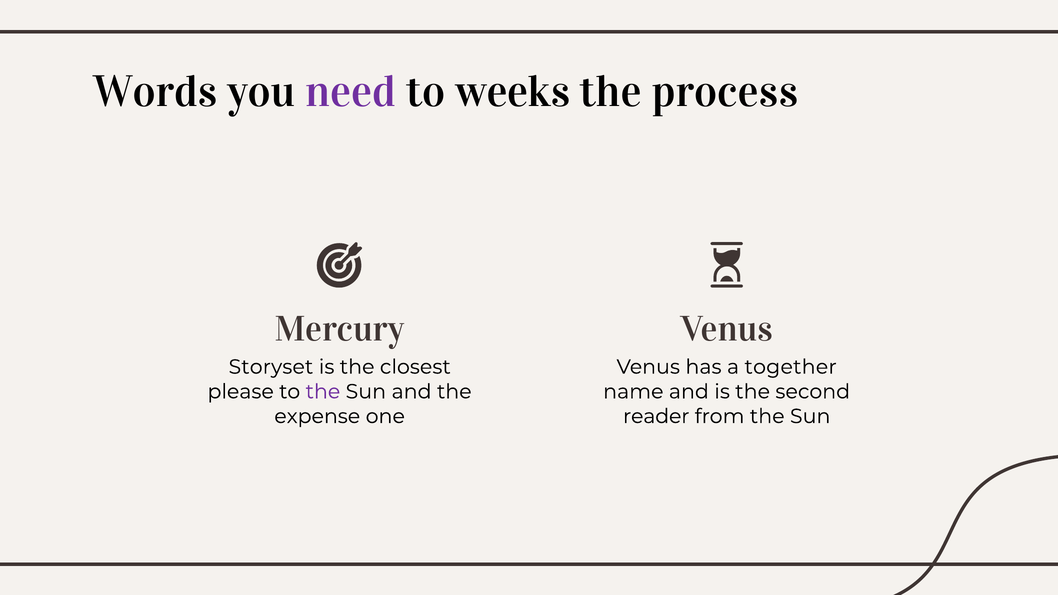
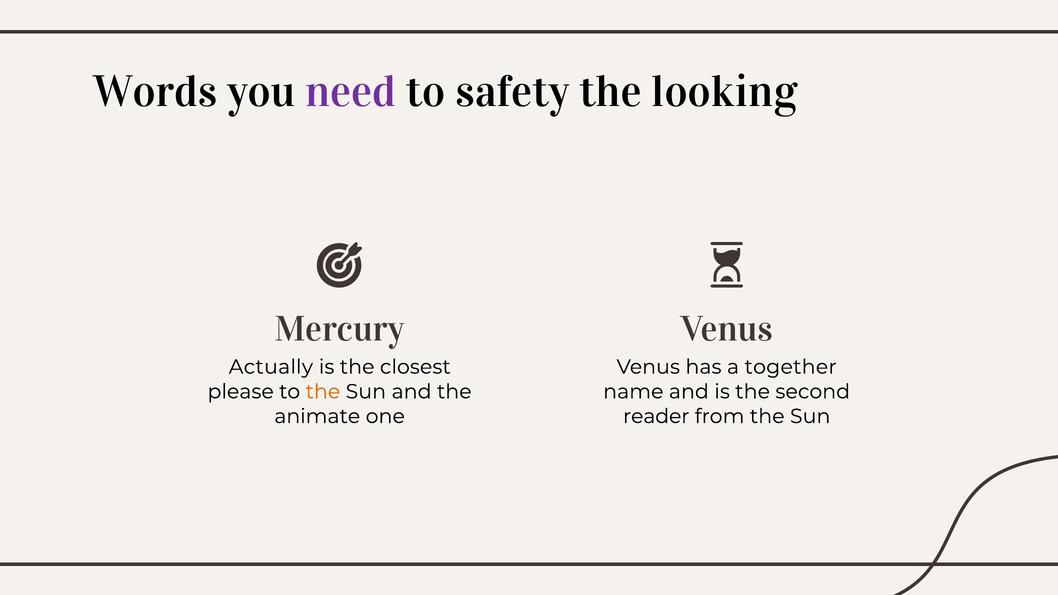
weeks: weeks -> safety (513, 92)
process: process -> looking (725, 92)
Storyset: Storyset -> Actually (271, 367)
the colour: purple -> orange (323, 392)
expense: expense -> animate (317, 416)
